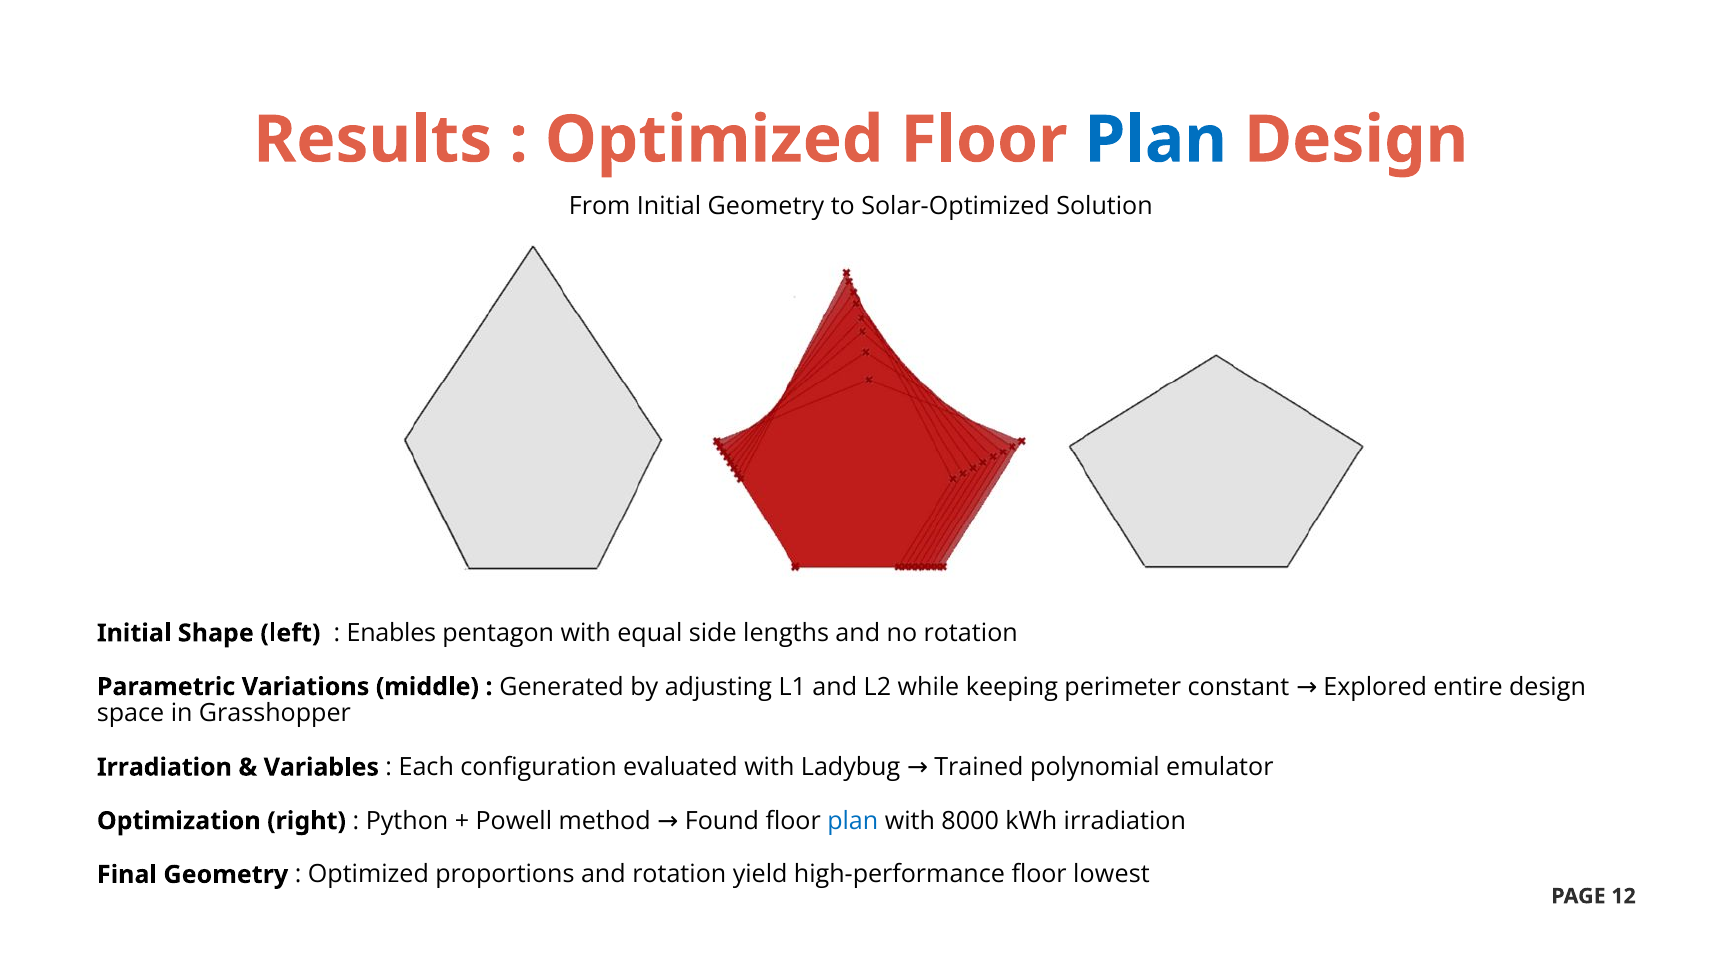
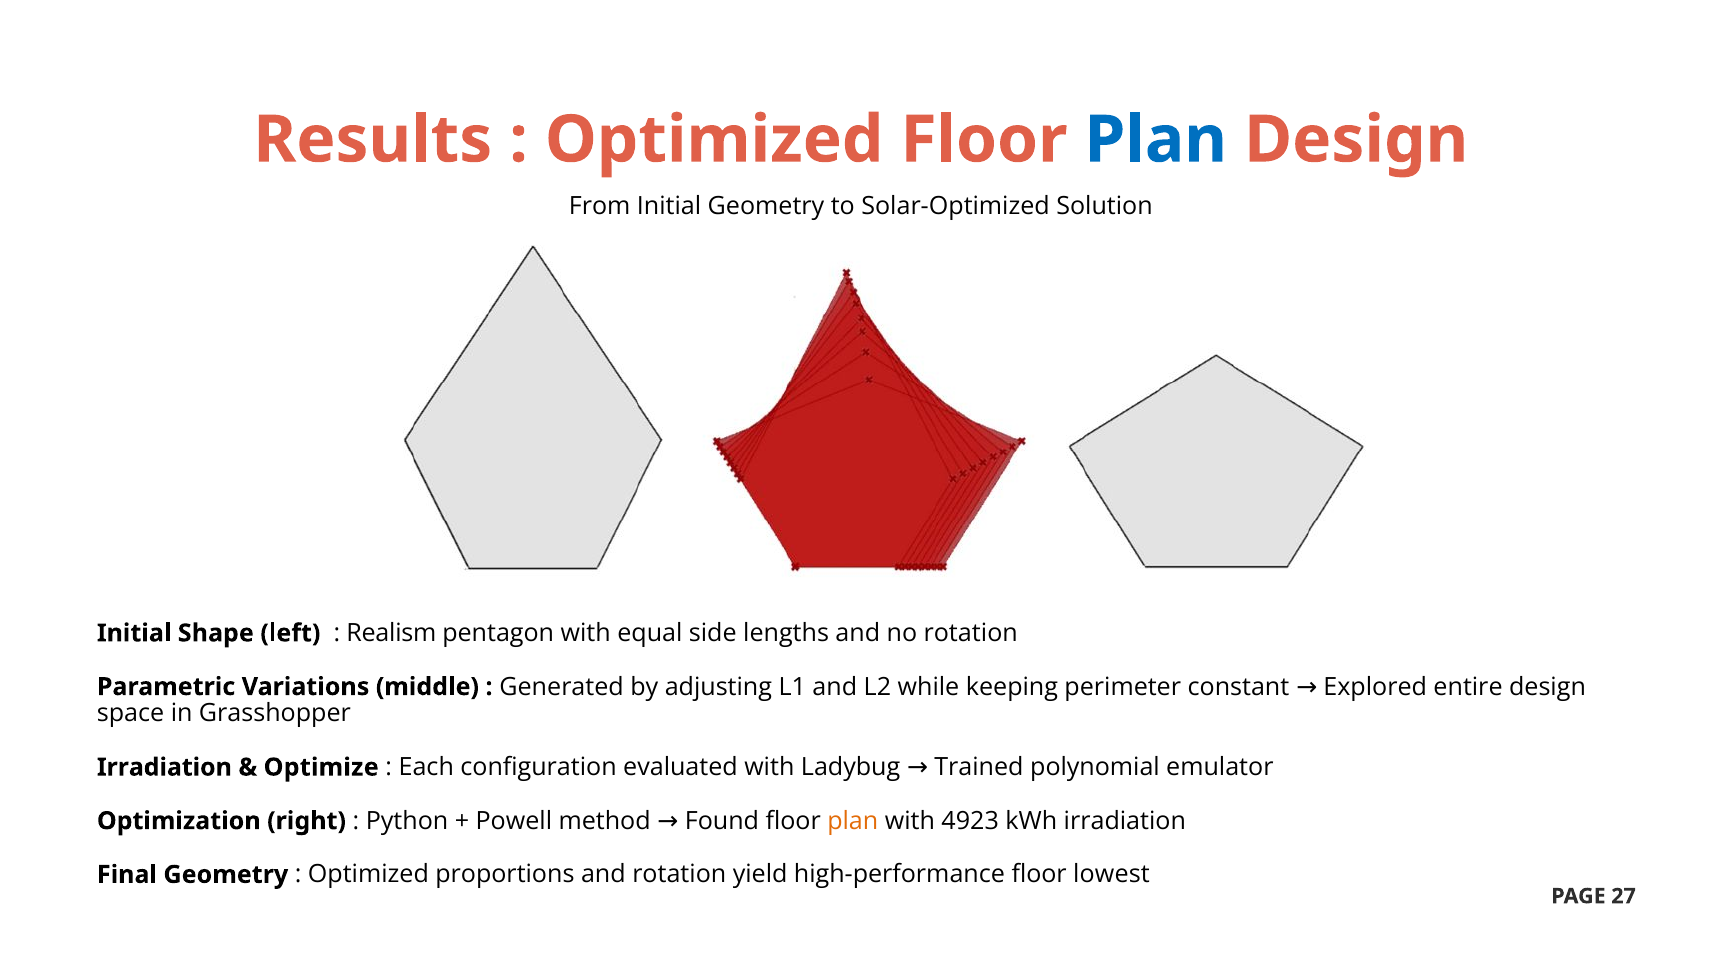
Enables: Enables -> Realism (391, 634)
Variables: Variables -> Optimize (321, 768)
plan colour: blue -> orange (853, 821)
8000: 8000 -> 4923 (970, 821)
12: 12 -> 27 (1624, 897)
